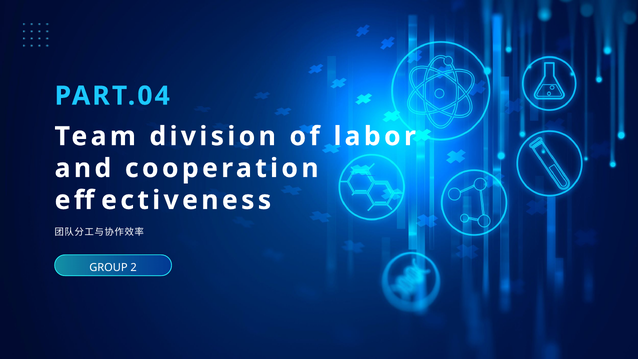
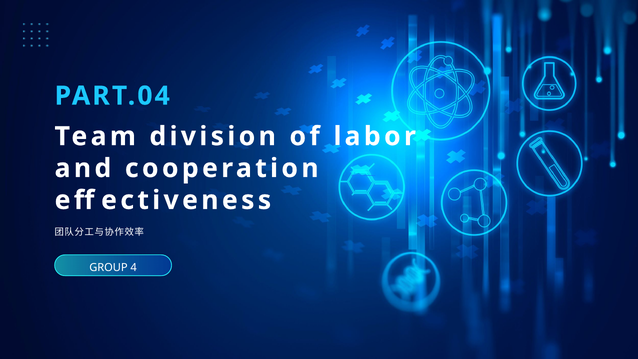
2: 2 -> 4 (134, 267)
